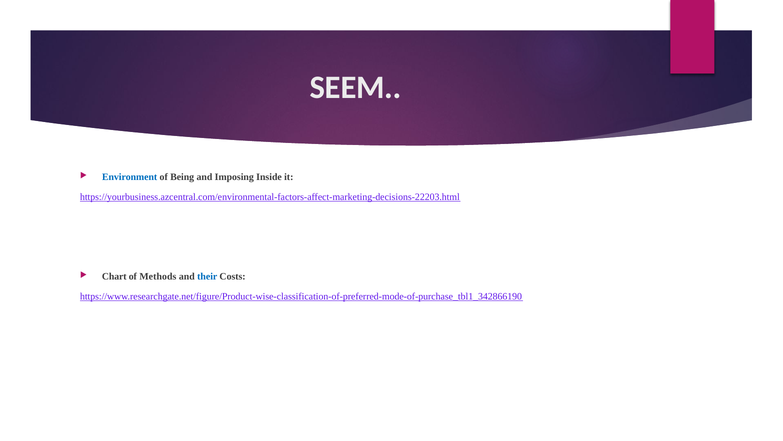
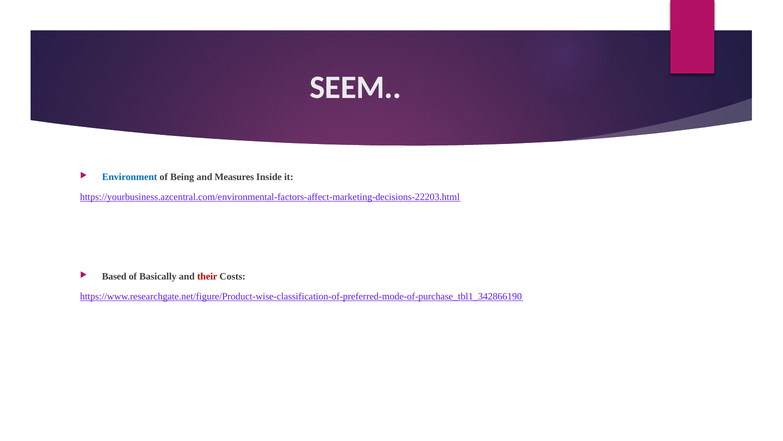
Imposing: Imposing -> Measures (234, 177)
Chart: Chart -> Based (114, 276)
Methods: Methods -> Basically (158, 276)
their colour: blue -> red (207, 276)
